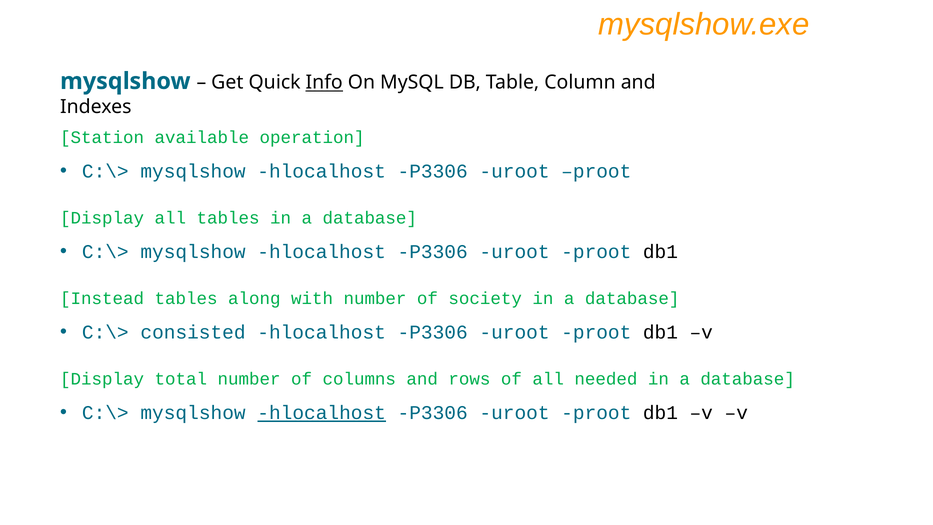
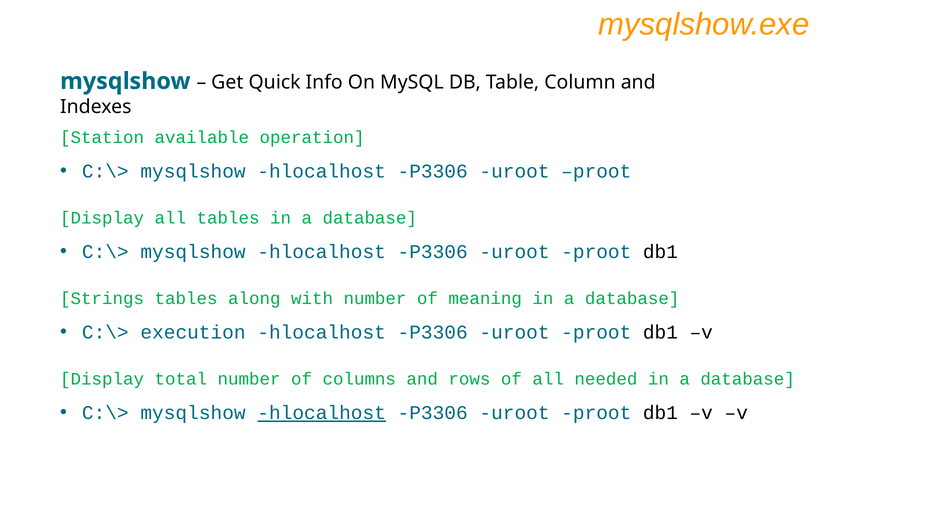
Info underline: present -> none (324, 83)
Instead: Instead -> Strings (102, 298)
society: society -> meaning (485, 298)
consisted: consisted -> execution (193, 332)
